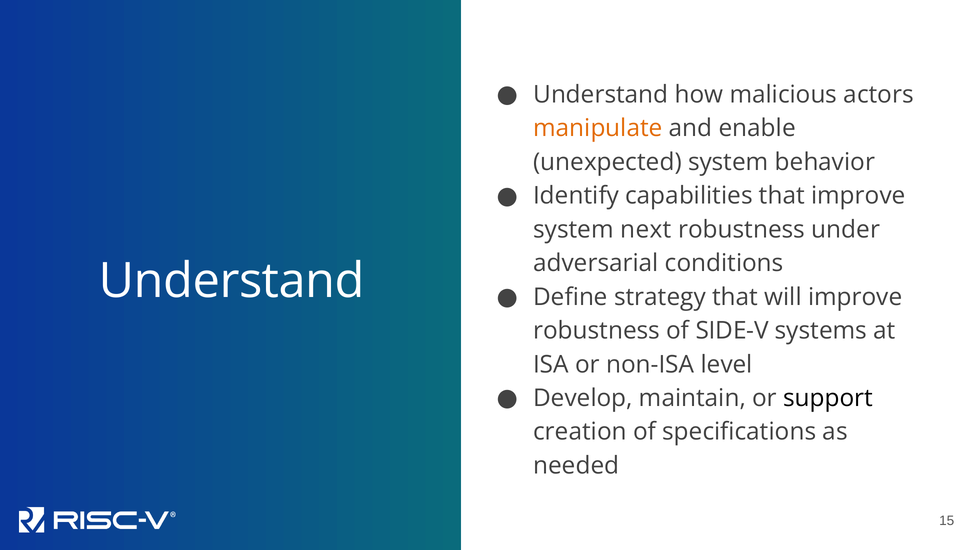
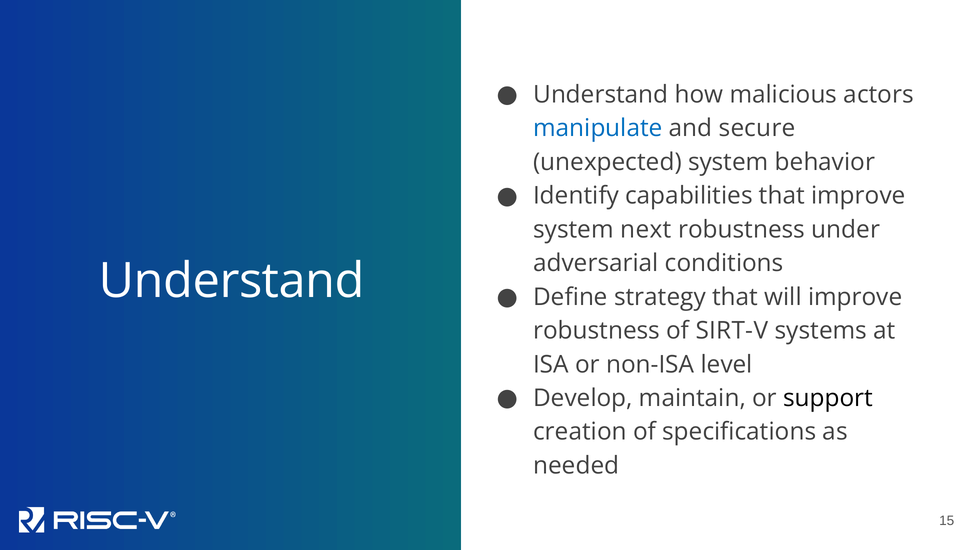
manipulate colour: orange -> blue (598, 128)
enable: enable -> secure (757, 128)
SIDE-V: SIDE-V -> SIRT-V (732, 330)
